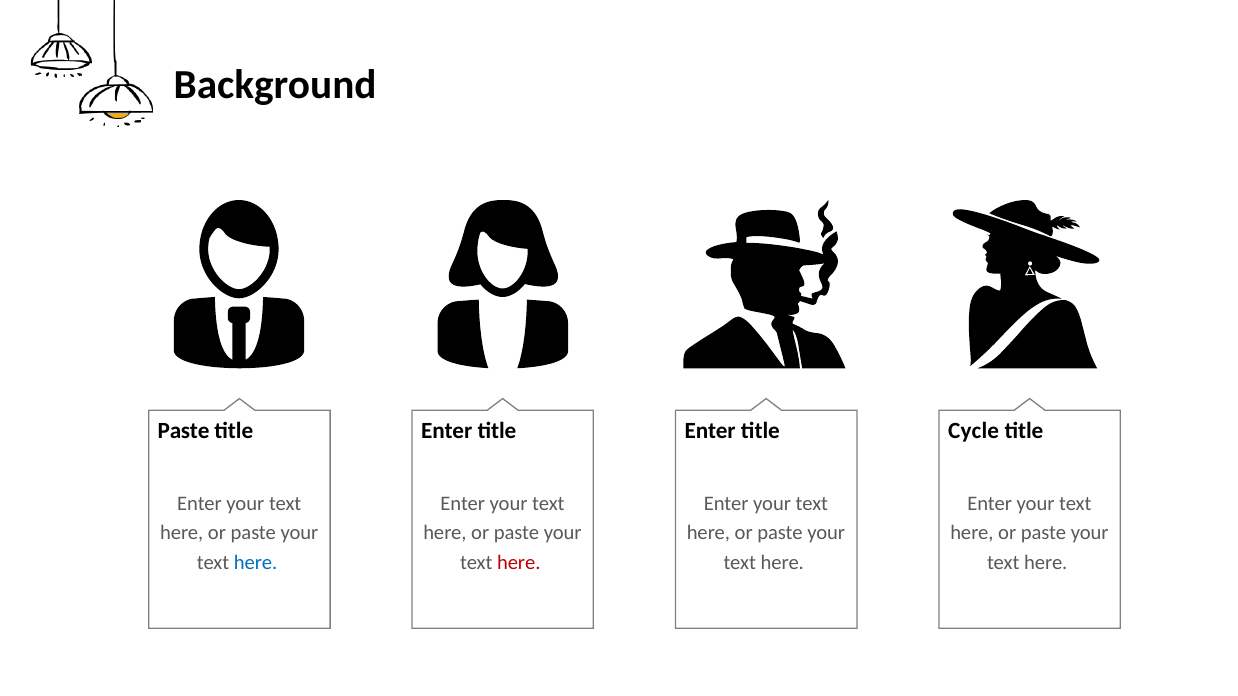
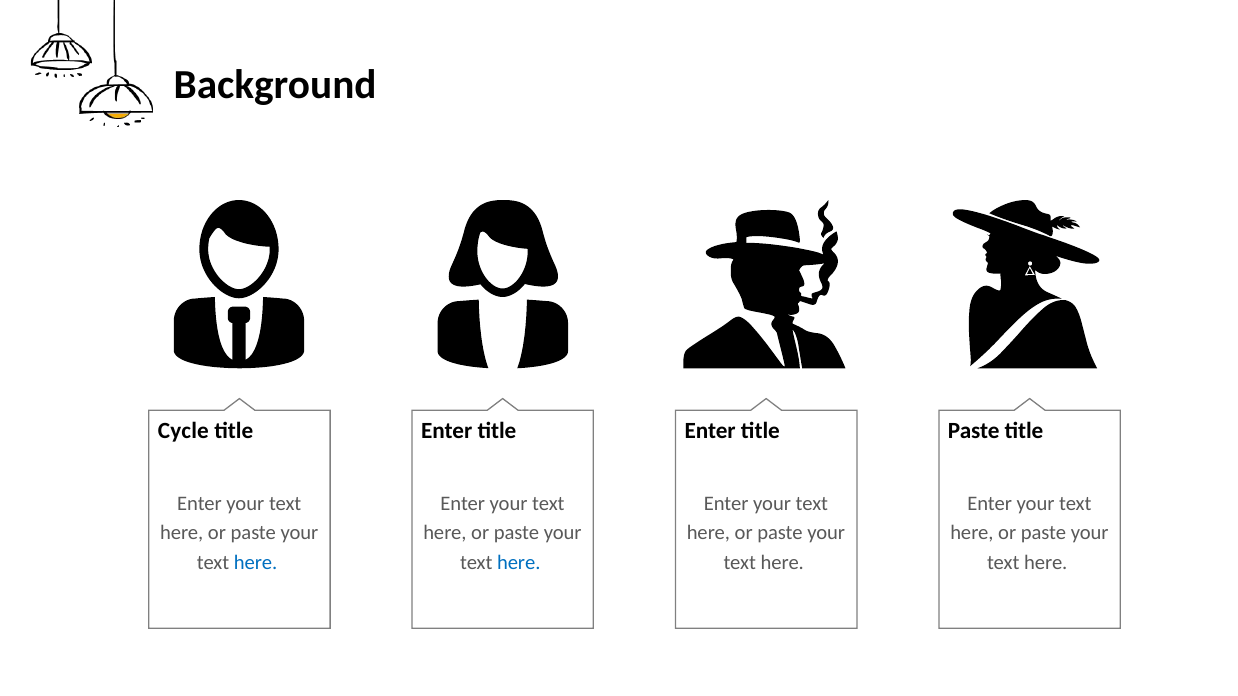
Paste: Paste -> Cycle (183, 432)
Cycle: Cycle -> Paste (974, 432)
here colour: red -> blue (519, 563)
